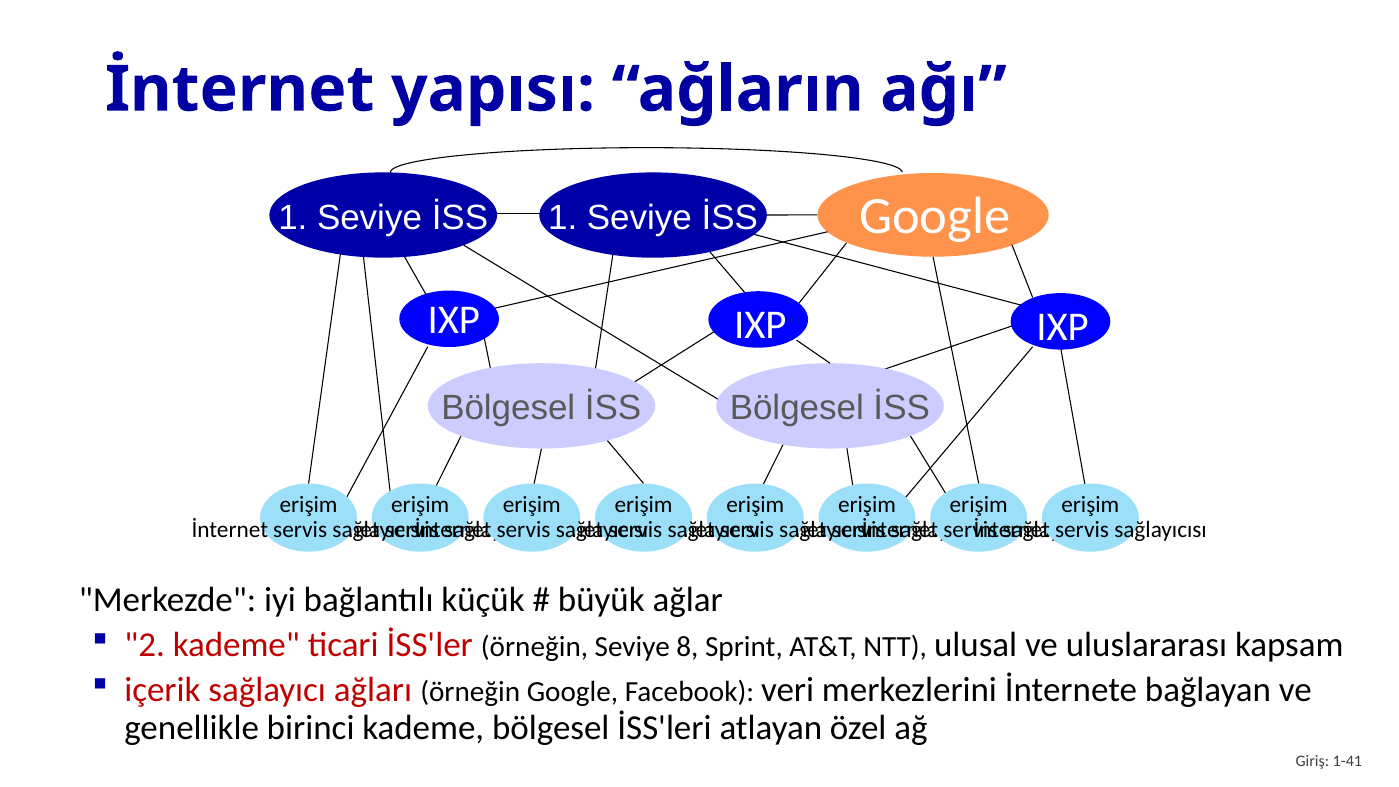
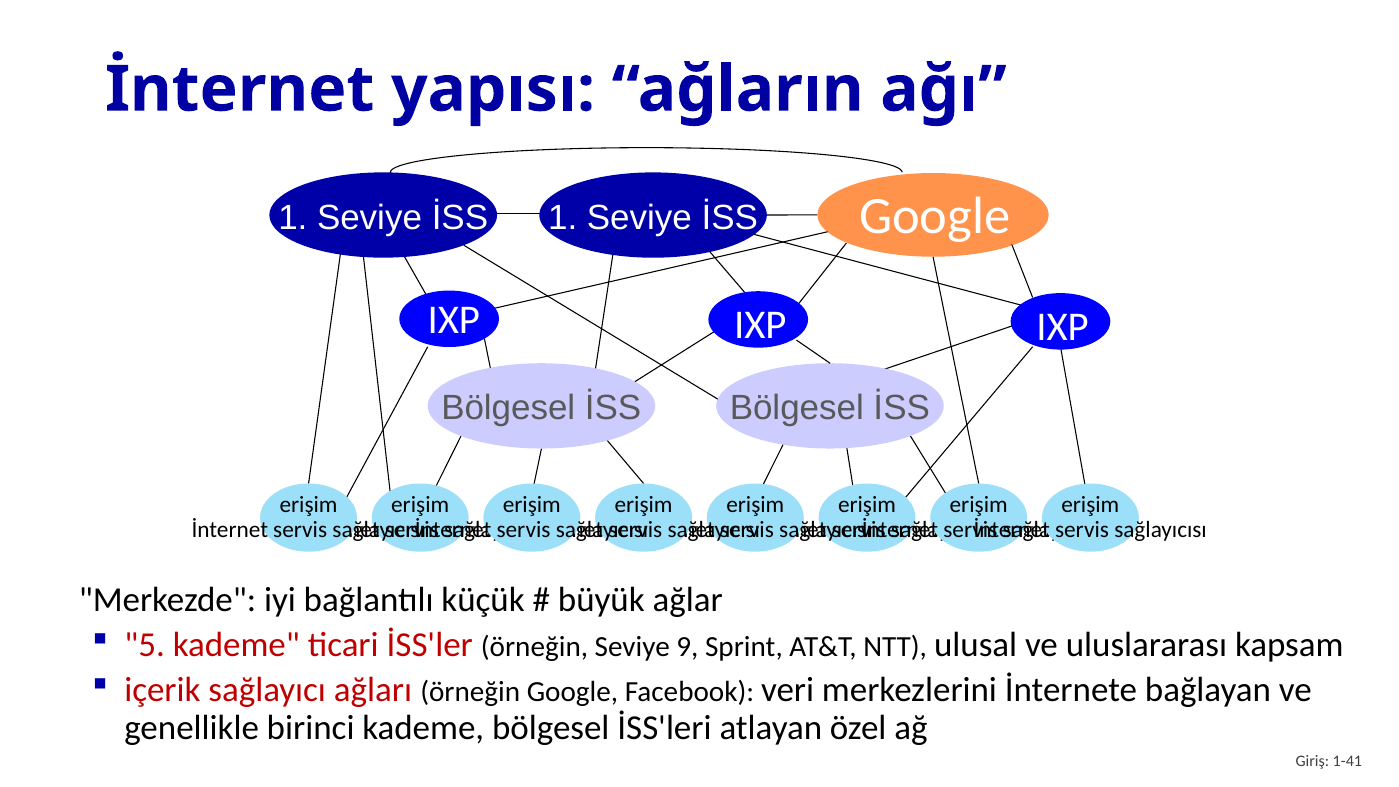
2: 2 -> 5 (145, 645)
8: 8 -> 9 (687, 647)
